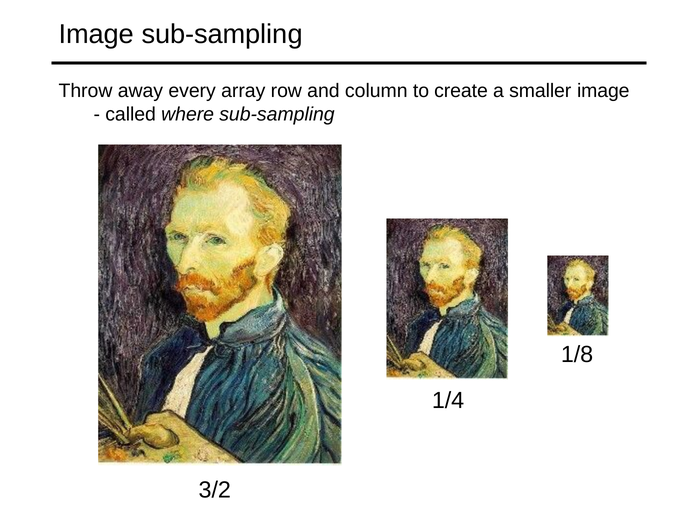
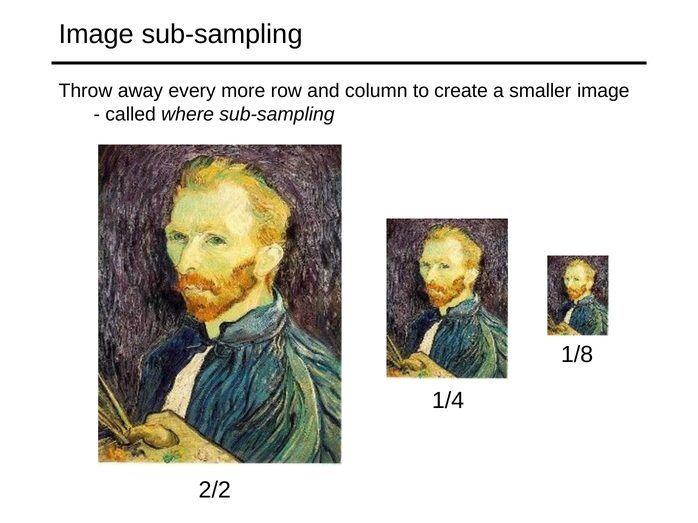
array: array -> more (243, 91)
3/2: 3/2 -> 2/2 (215, 490)
